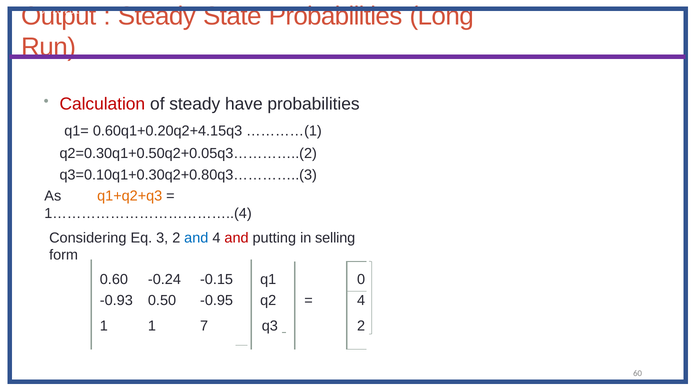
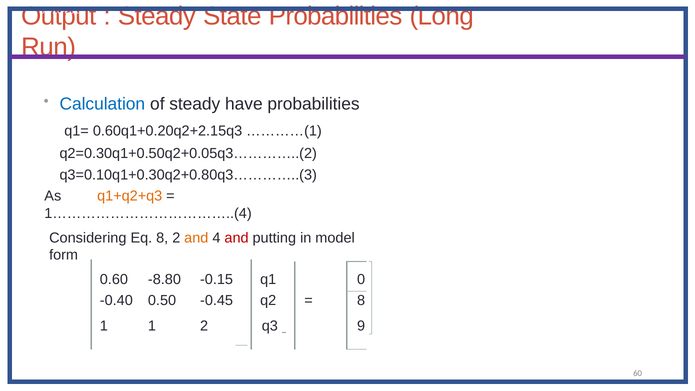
Calculation colour: red -> blue (102, 104)
0.60q1+0.20q2+4.15q3: 0.60q1+0.20q2+4.15q3 -> 0.60q1+0.20q2+2.15q3 (168, 131)
Eq 3: 3 -> 8 (162, 238)
and colour: blue -> orange (196, 238)
selling: selling -> model (335, 238)
-0.24: -0.24 -> -8.80 (164, 280)
-0.93: -0.93 -> -0.40 (116, 300)
-0.95: -0.95 -> -0.45 (217, 300)
4: 4 -> 8 (361, 300)
1 7: 7 -> 2 (204, 326)
q3 2: 2 -> 9 (361, 326)
